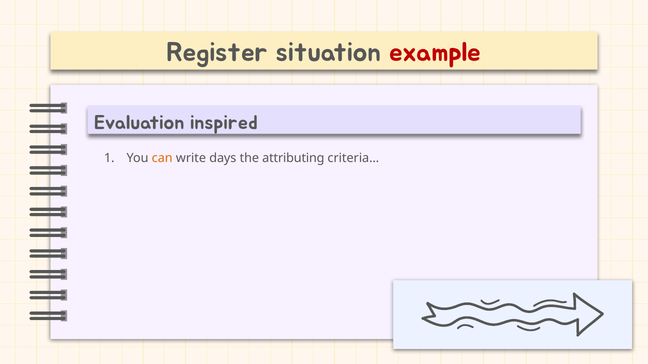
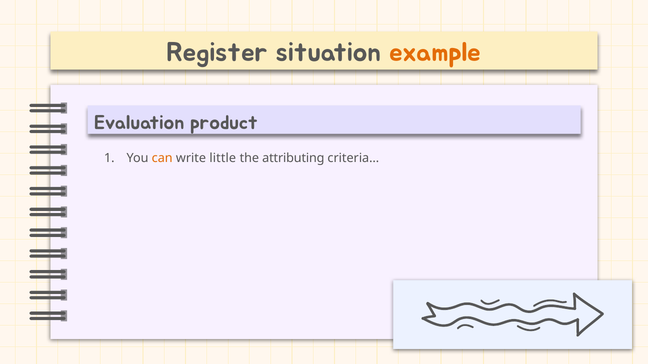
example colour: red -> orange (435, 52)
inspired: inspired -> product (224, 123)
days: days -> little (223, 158)
